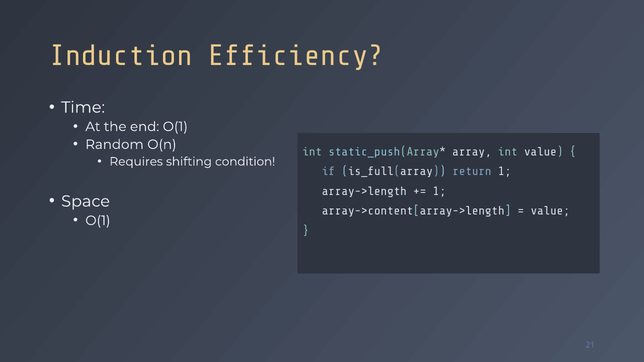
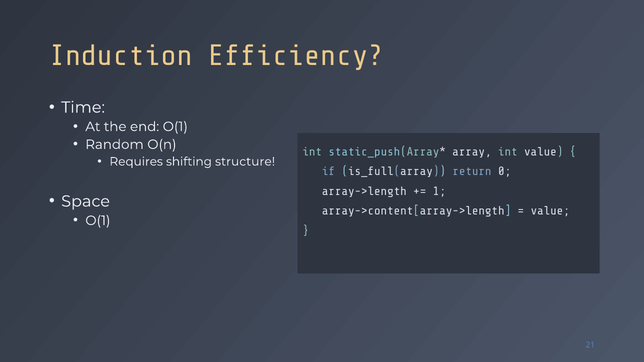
condition: condition -> structure (245, 162)
return 1: 1 -> 0 (505, 172)
